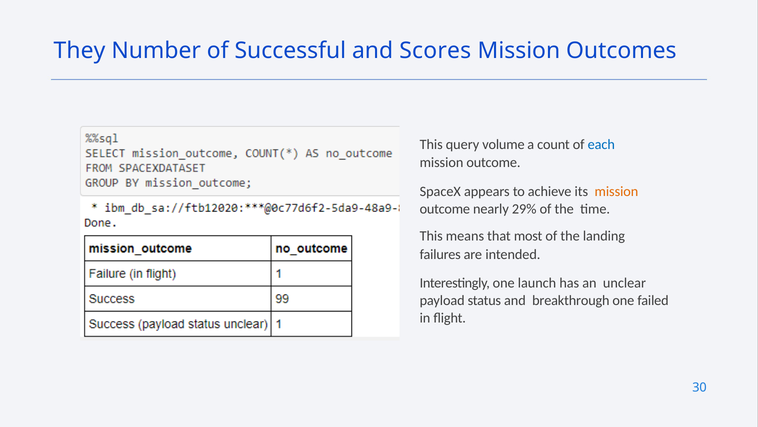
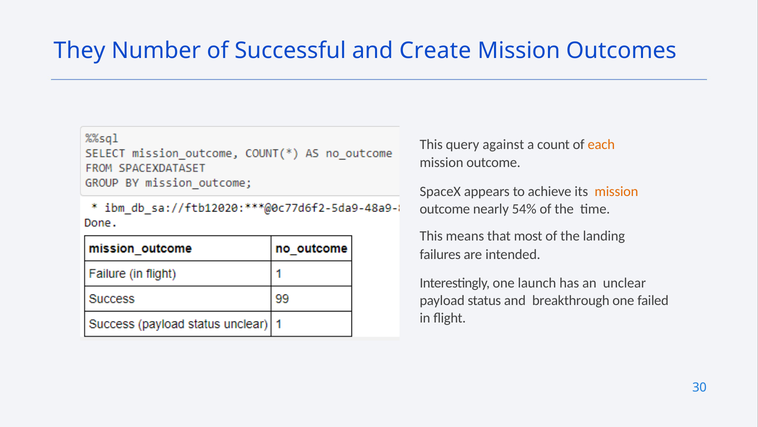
Scores: Scores -> Create (435, 50)
volume: volume -> against (503, 144)
each colour: blue -> orange (601, 144)
29%: 29% -> 54% (524, 209)
